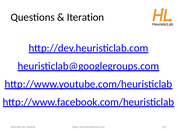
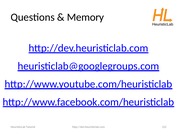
Iteration: Iteration -> Memory (85, 17)
